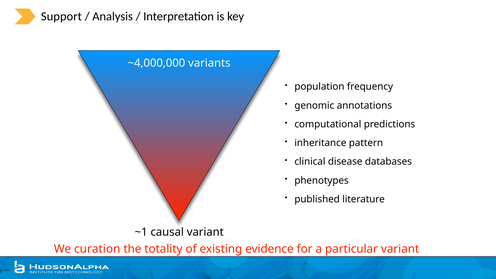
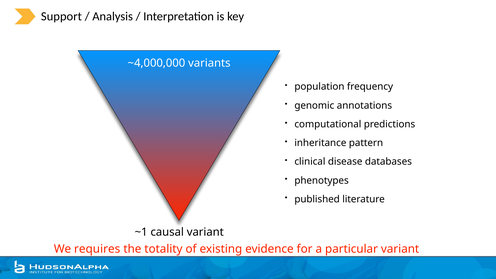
curation: curation -> requires (97, 249)
